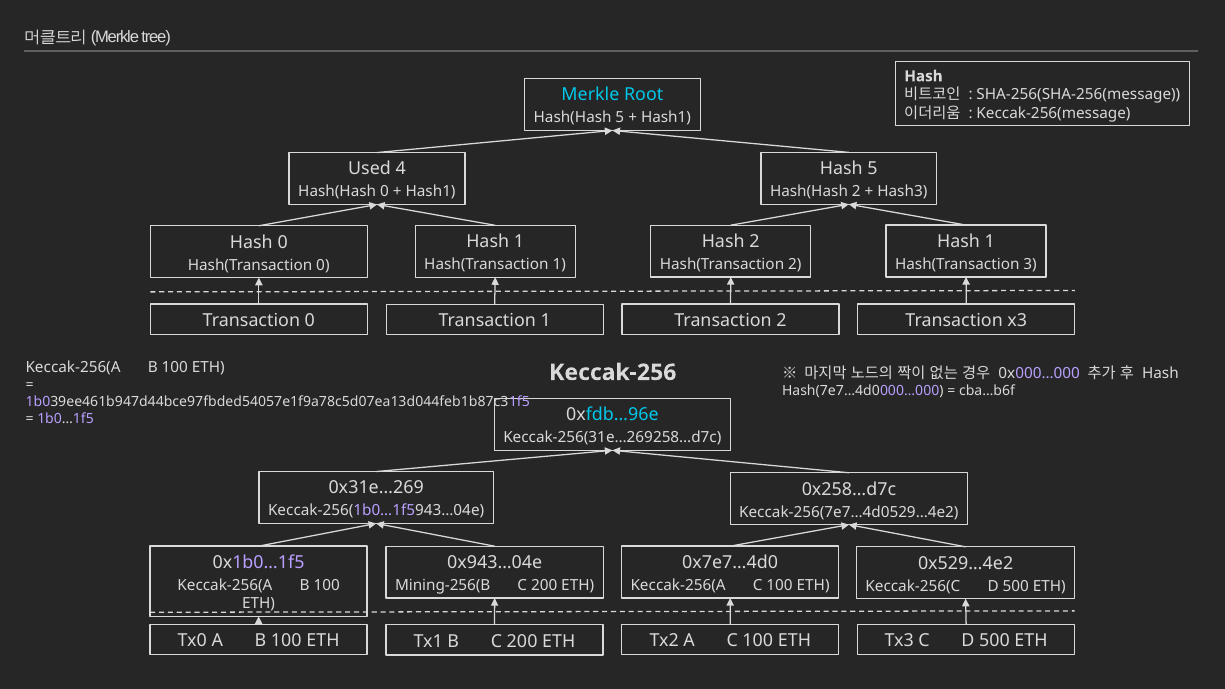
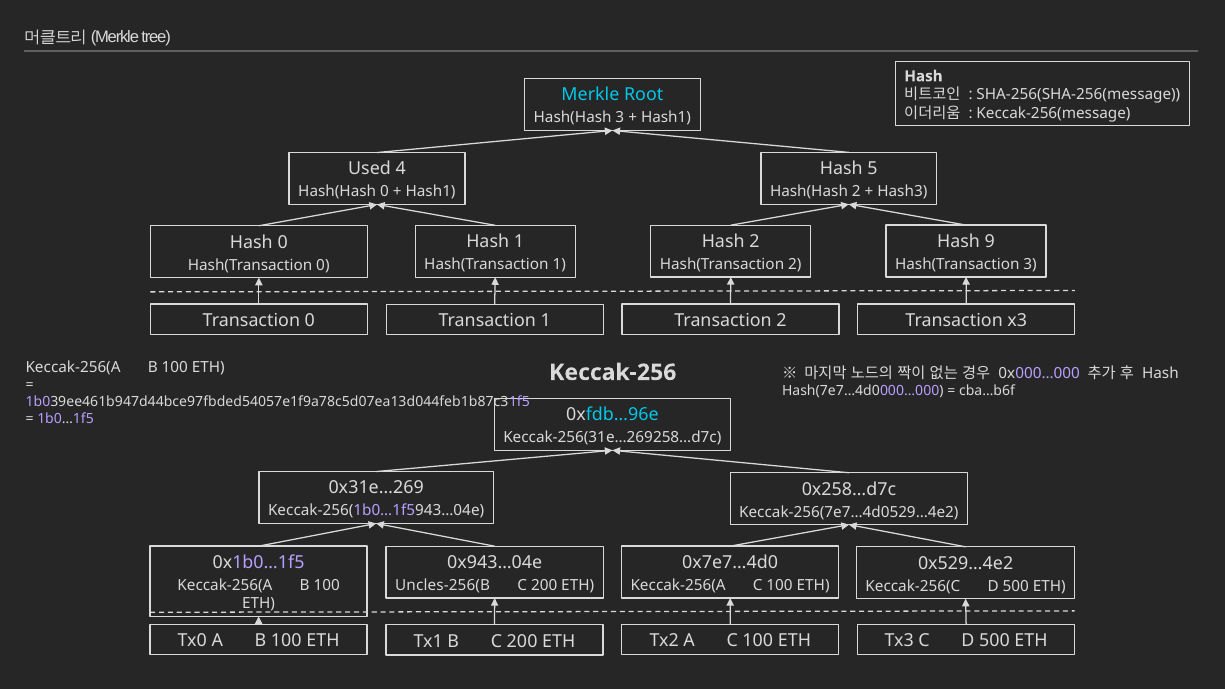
Hash(Hash 5: 5 -> 3 (620, 118)
1: 1 -> 9 (990, 242)
Mining-256(B: Mining-256(B -> Uncles-256(B (443, 586)
